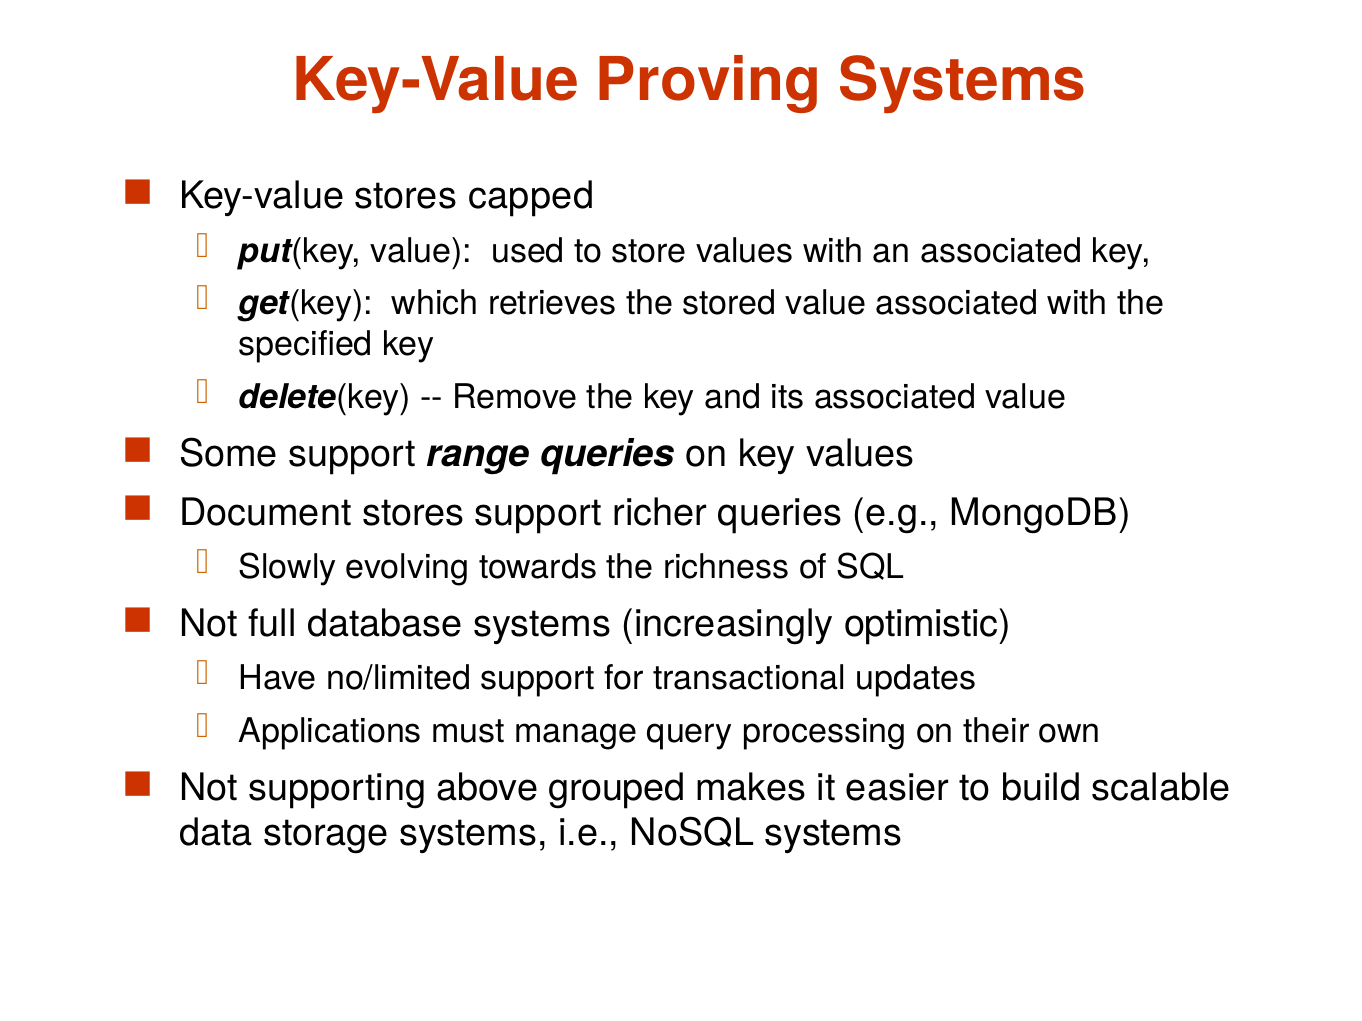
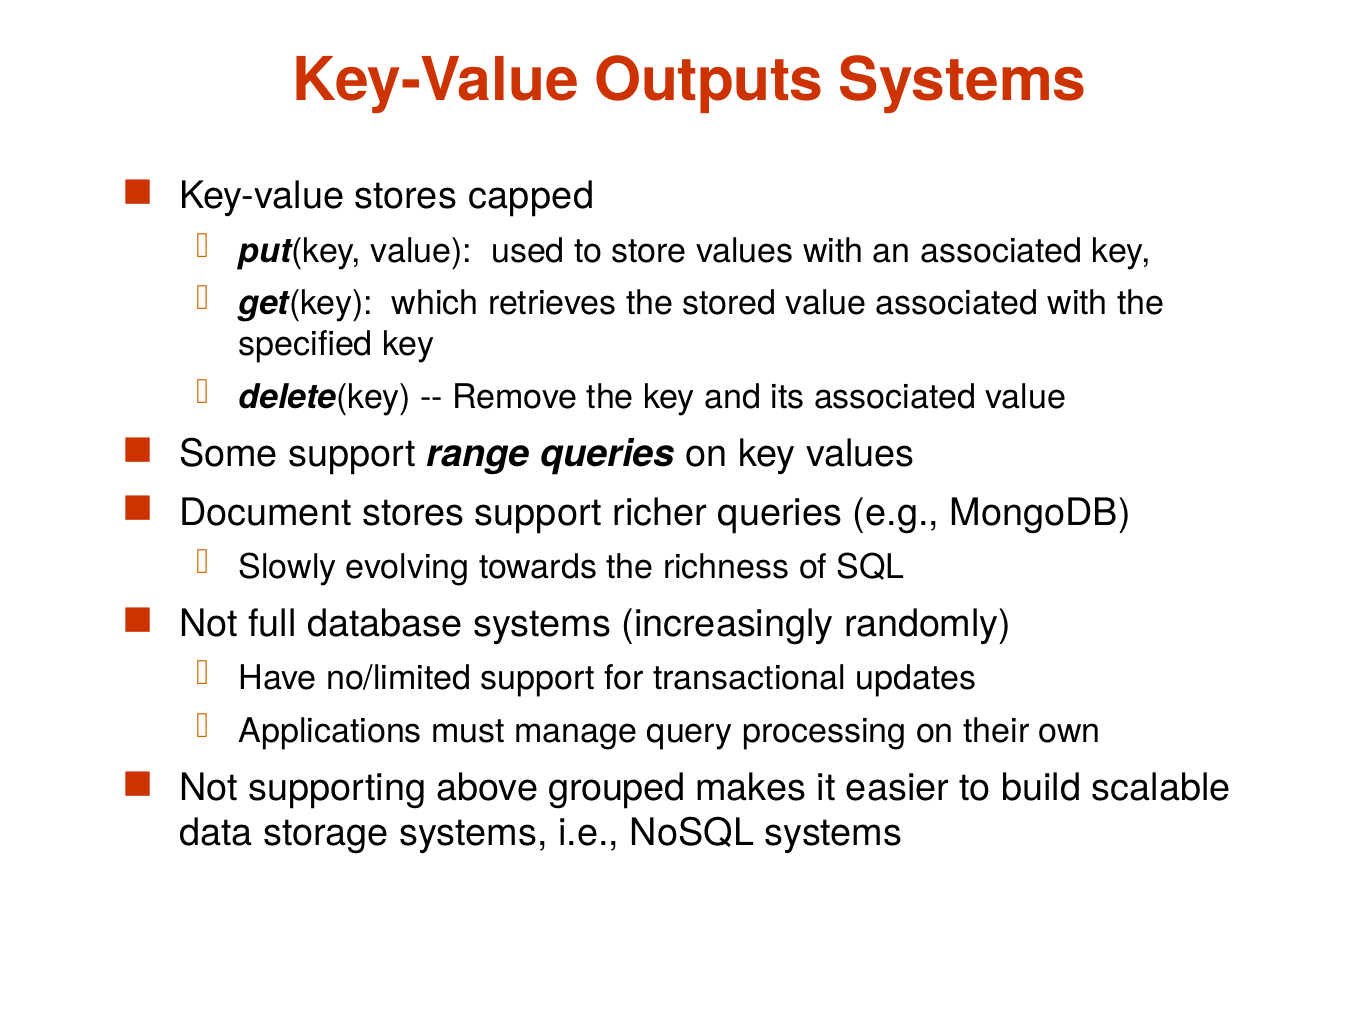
Proving: Proving -> Outputs (709, 80)
optimistic: optimistic -> randomly (927, 624)
